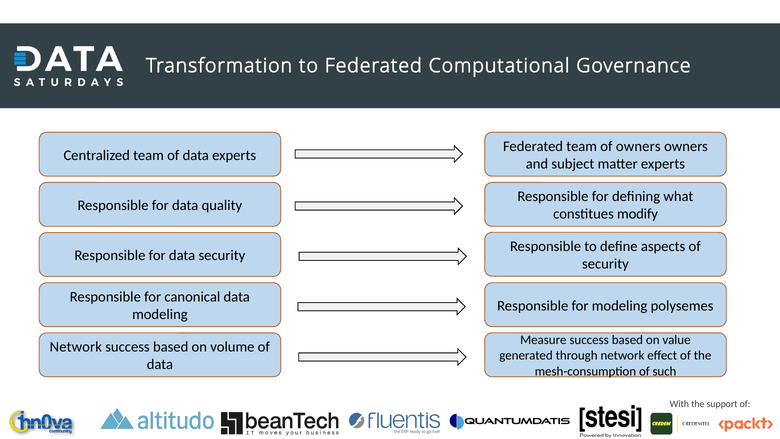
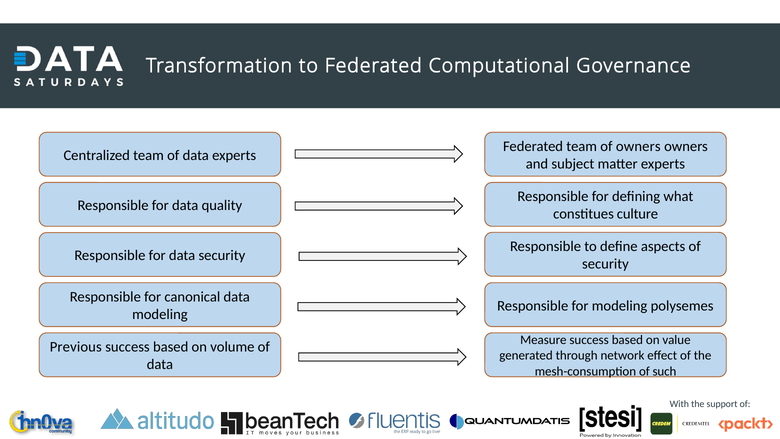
modify: modify -> culture (637, 214)
Network: Network -> Previous (76, 347)
